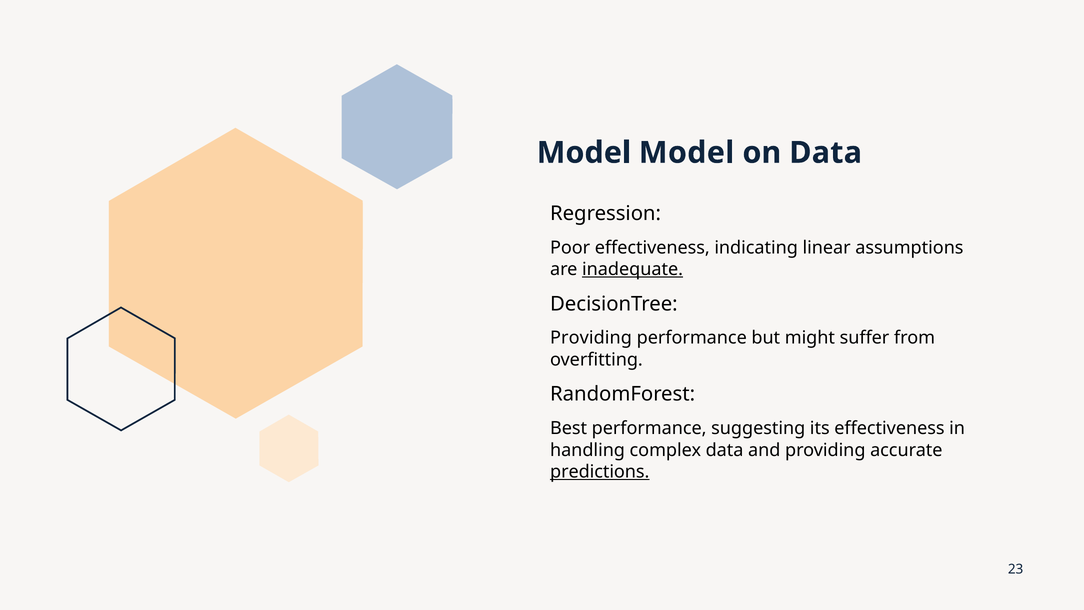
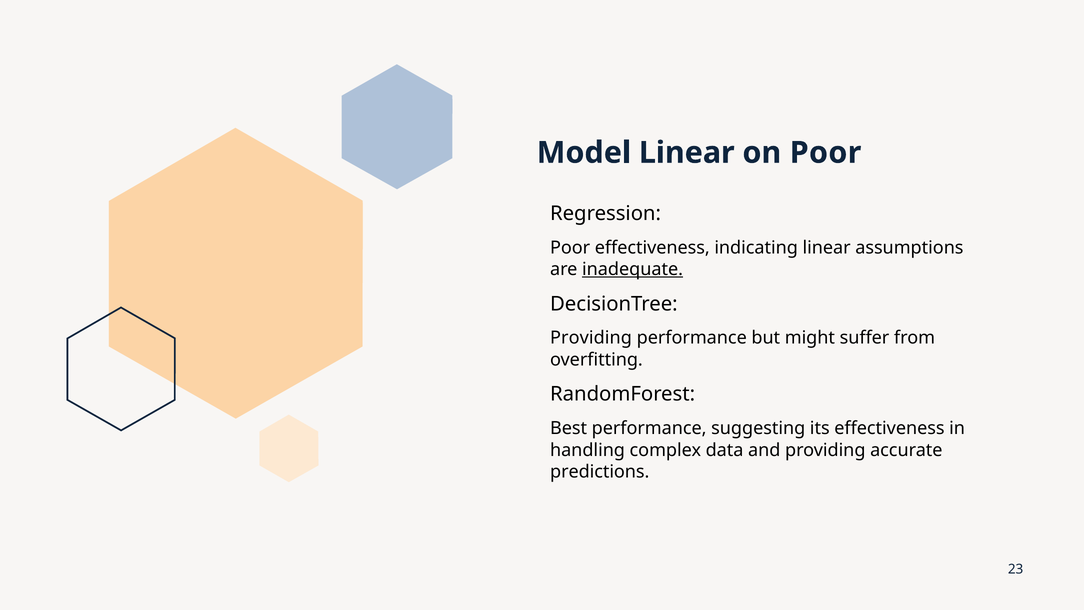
Model Model: Model -> Linear (687, 153)
on Data: Data -> Poor (826, 153)
predictions underline: present -> none (600, 472)
